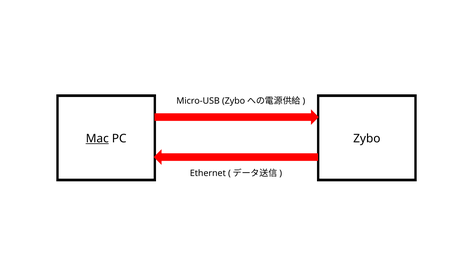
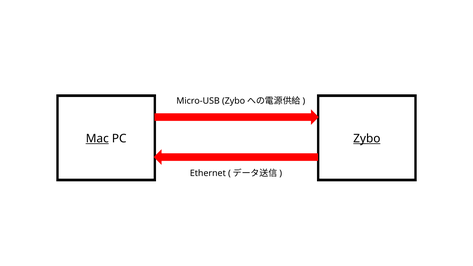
Zybo underline: none -> present (367, 139)
